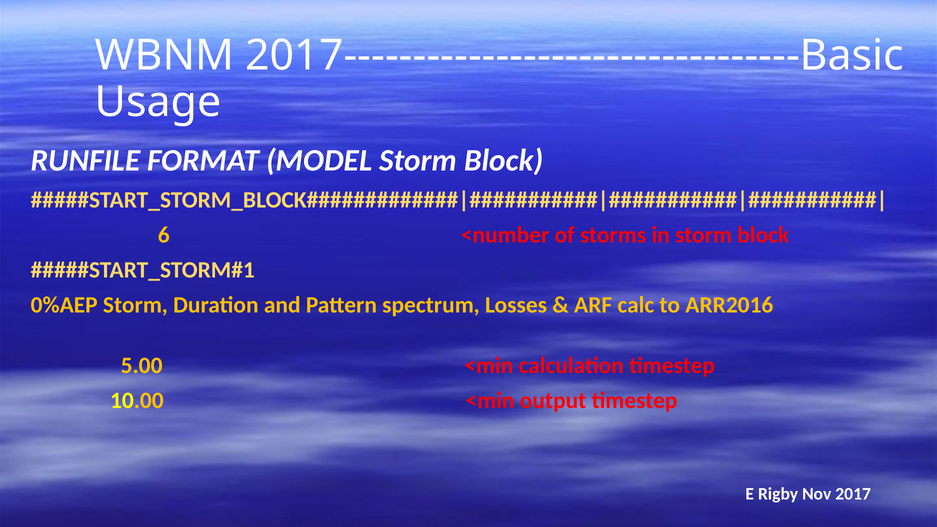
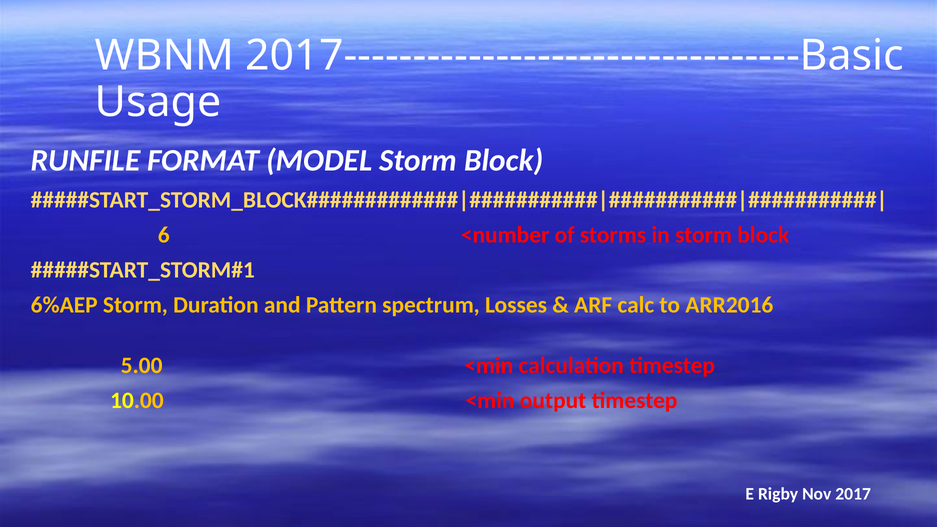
0%AEP: 0%AEP -> 6%AEP (64, 305)
